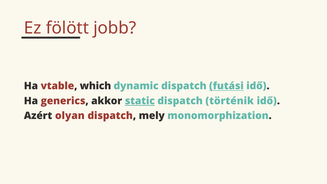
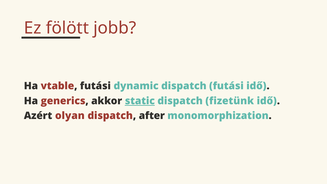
vtable which: which -> futási (95, 86)
futási underline: present -> none (226, 86)
történik: történik -> fizetünk (230, 101)
mely: mely -> after (152, 116)
